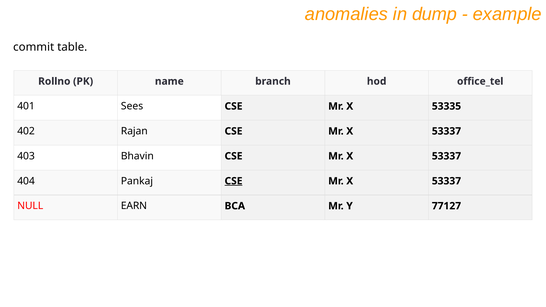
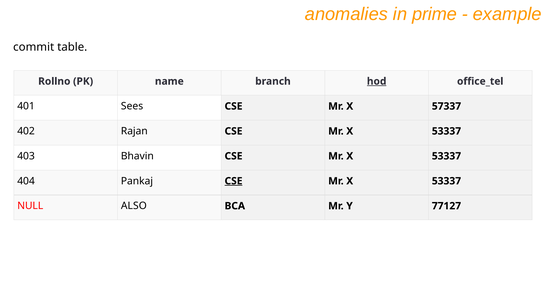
dump: dump -> prime (435, 14)
hod underline: none -> present (377, 81)
53335: 53335 -> 57337 (446, 106)
EARN: EARN -> ALSO (134, 206)
